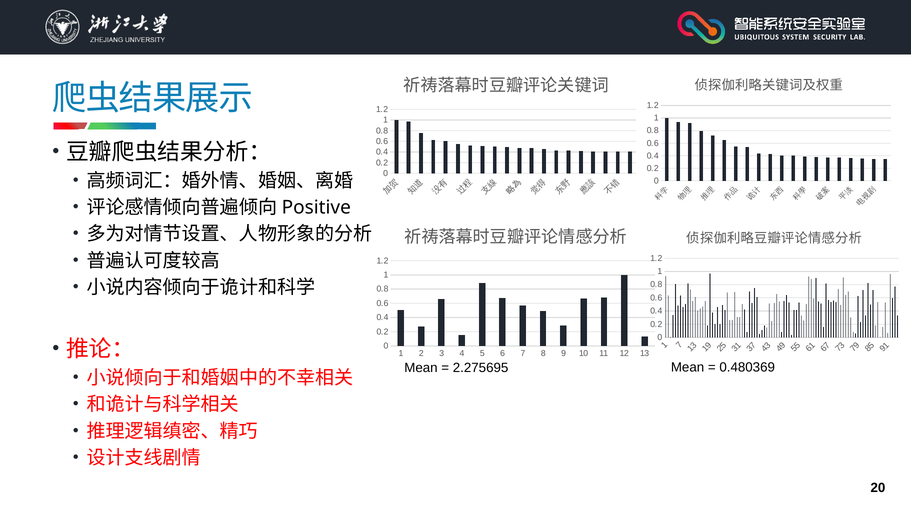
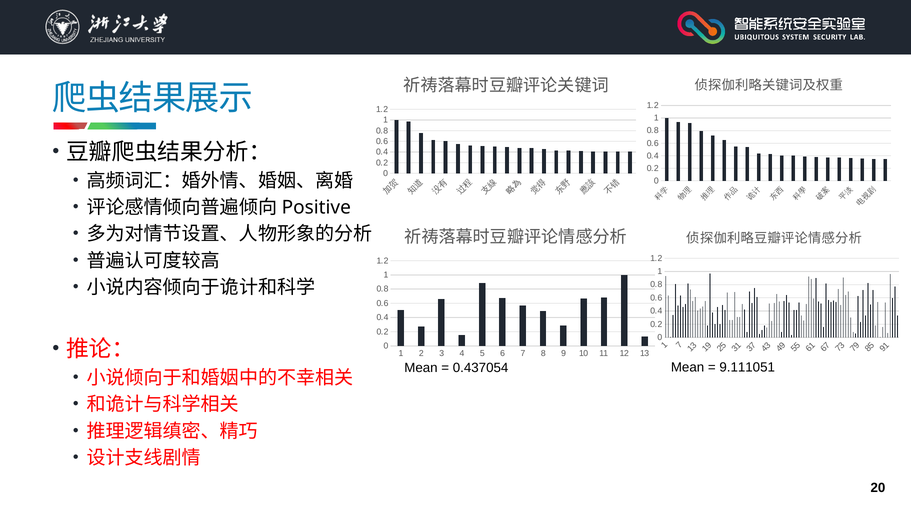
0.480369: 0.480369 -> 9.111051 (747, 367)
2.275695: 2.275695 -> 0.437054 (481, 367)
